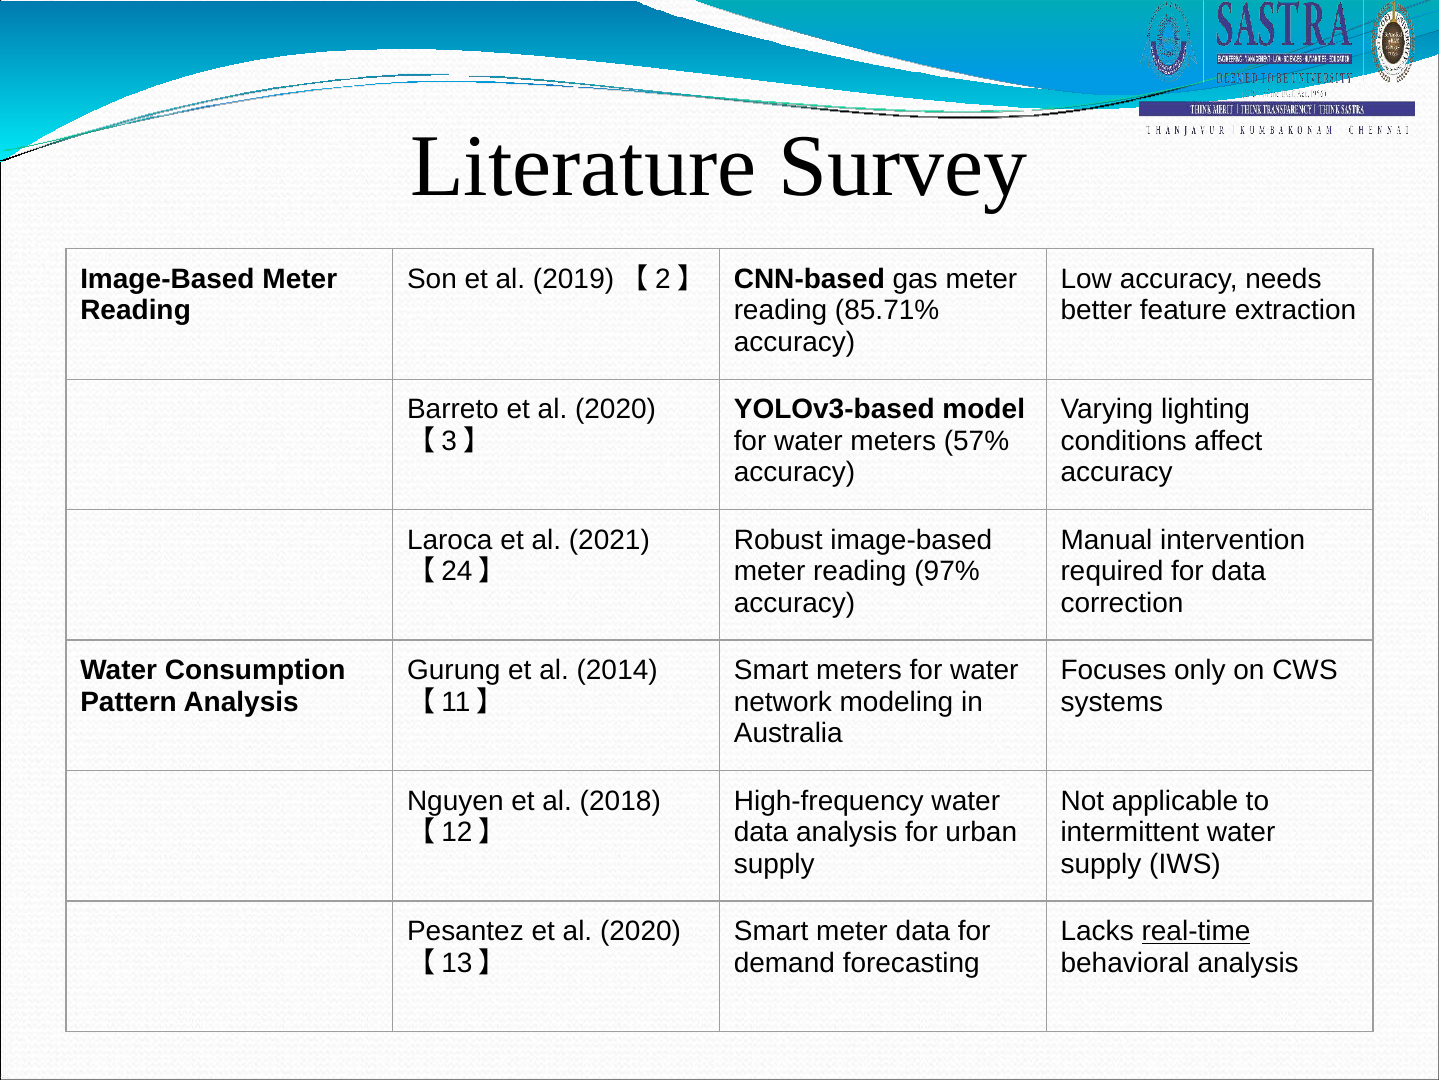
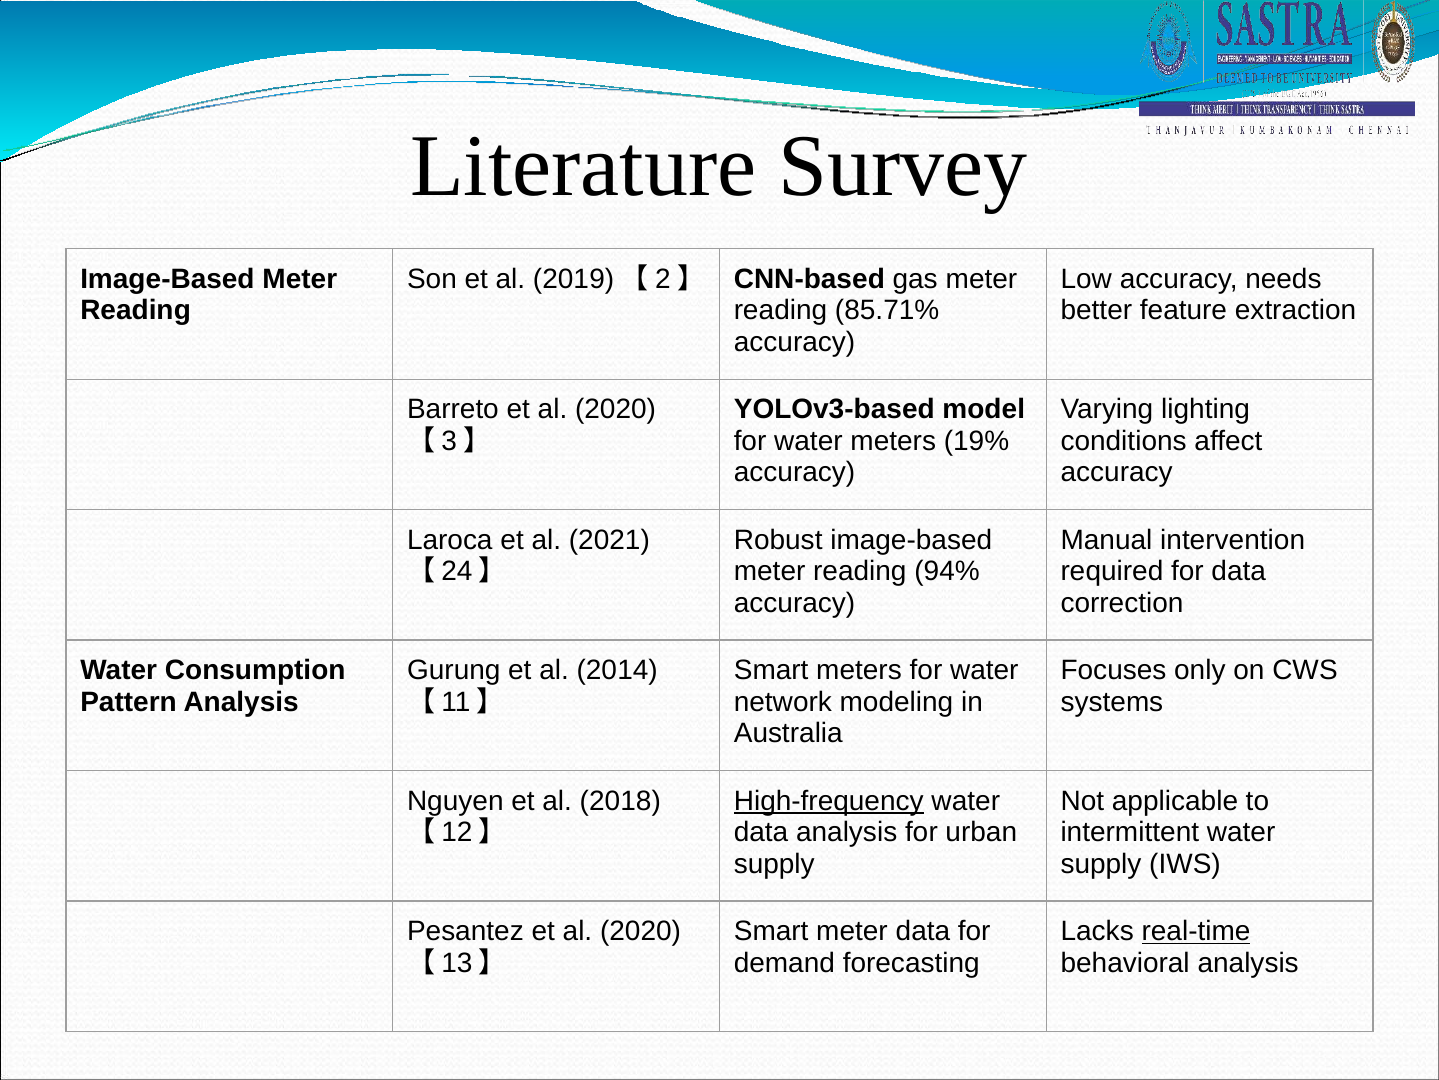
57%: 57% -> 19% (977, 441)
97%: 97% -> 94% (947, 571)
High-frequency underline: none -> present (829, 801)
